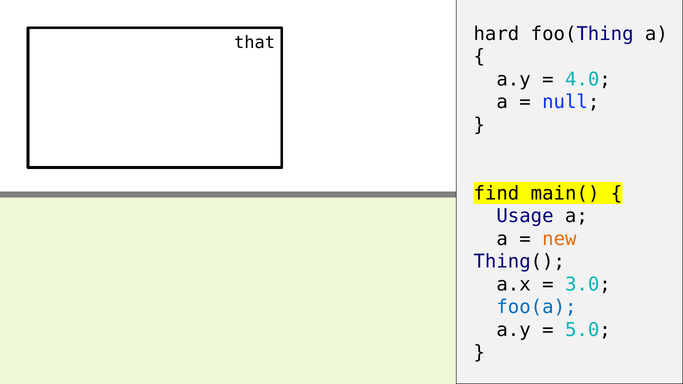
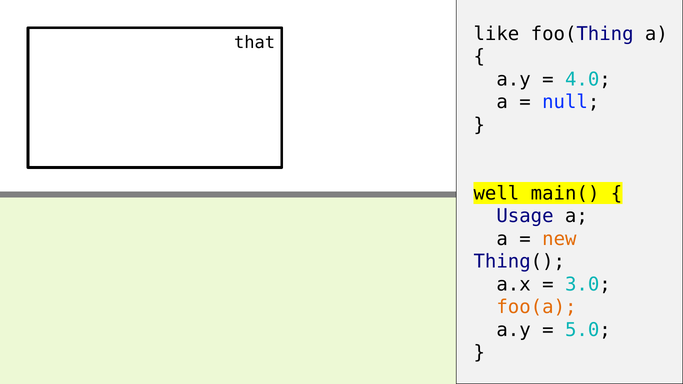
hard: hard -> like (496, 34)
find: find -> well (496, 193)
foo(a colour: blue -> orange (536, 307)
